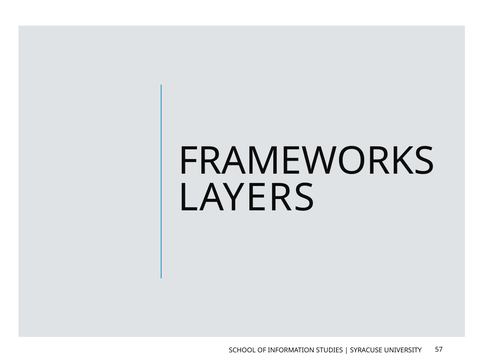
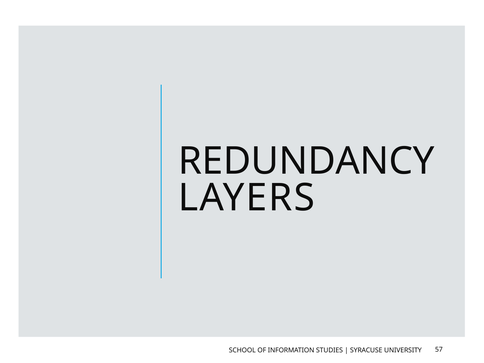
FRAMEWORKS: FRAMEWORKS -> REDUNDANCY (306, 161)
